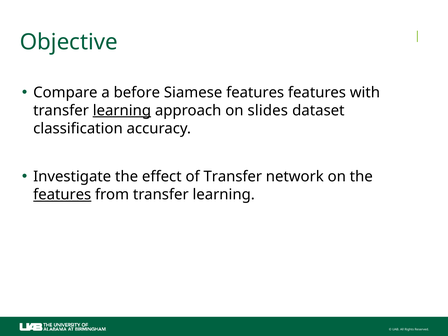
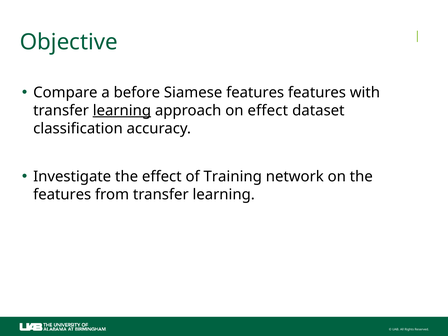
on slides: slides -> effect (268, 111)
of Transfer: Transfer -> Training (233, 177)
features underline: present -> none (62, 195)
